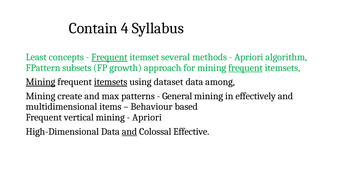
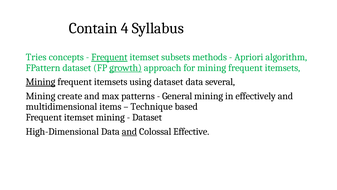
Least: Least -> Tries (36, 57)
several: several -> subsets (176, 57)
FPattern subsets: subsets -> dataset (77, 68)
growth underline: none -> present (126, 68)
frequent underline: present -> none (245, 68)
itemsets underline: present -> none (111, 82)
among: among -> several (220, 82)
Behaviour: Behaviour -> Technique (152, 106)
vertical: vertical -> itemset (79, 117)
Apriori: Apriori -> Dataset (147, 117)
